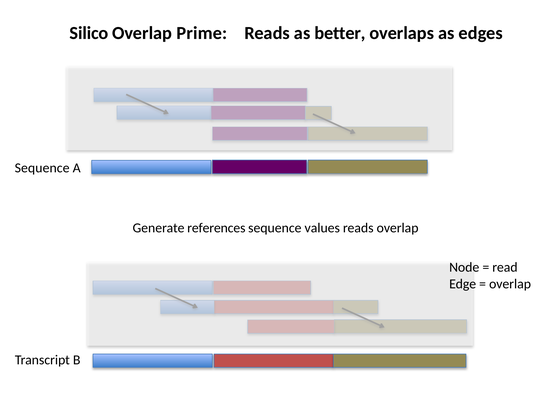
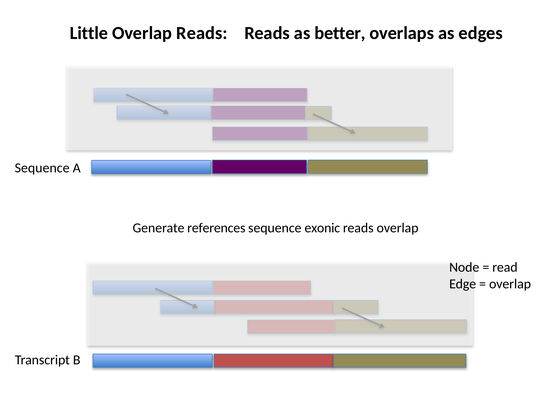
Silico: Silico -> Little (89, 33)
Overlap Prime: Prime -> Reads (202, 33)
values: values -> exonic (322, 228)
